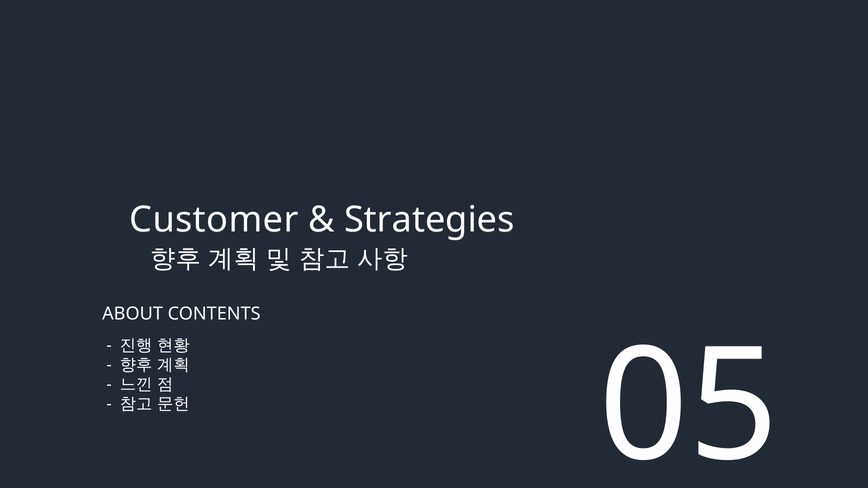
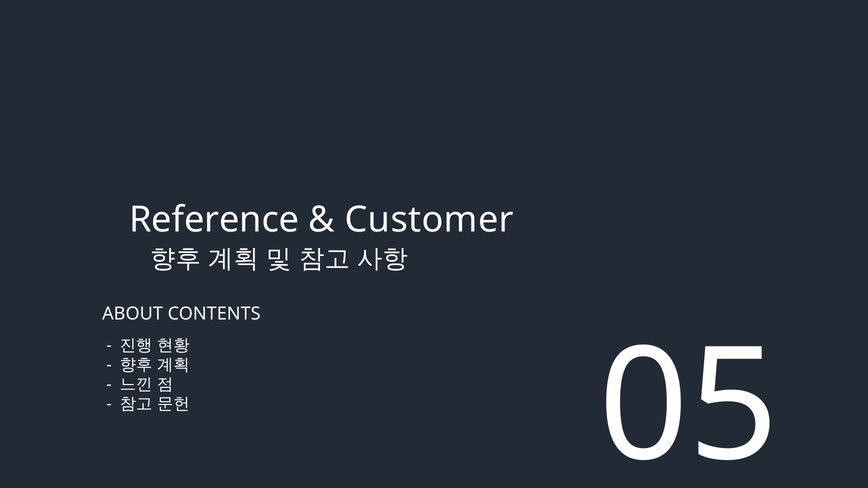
Customer: Customer -> Reference (214, 220)
Strategies: Strategies -> Customer (429, 220)
